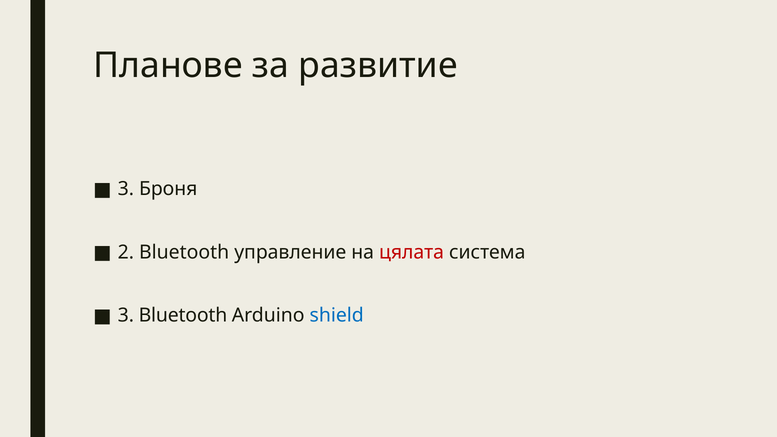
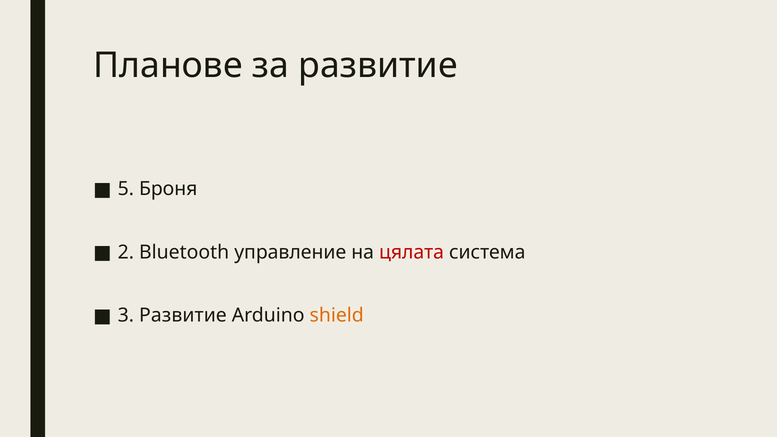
3: 3 -> 5 (126, 189)
3 Bluetooth: Bluetooth -> Развитие (183, 315)
shield colour: blue -> orange (337, 315)
